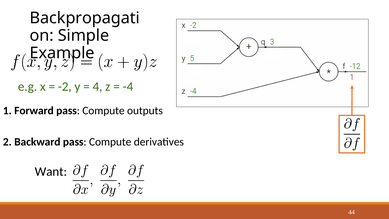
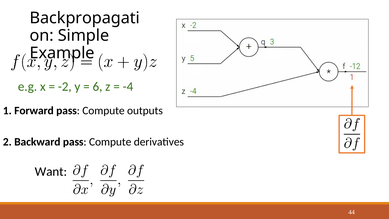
4: 4 -> 6 (97, 87)
